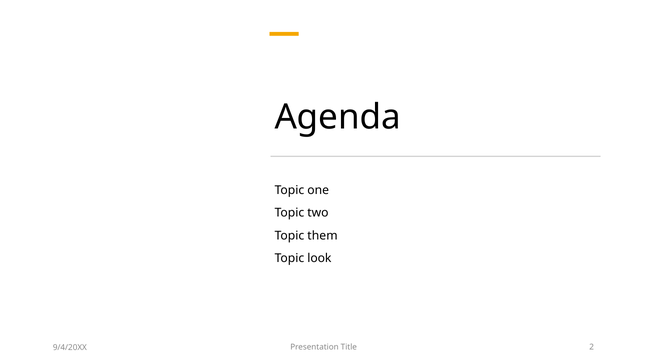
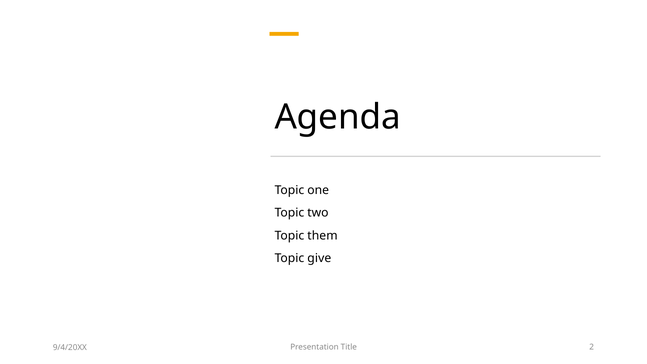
look: look -> give (319, 258)
